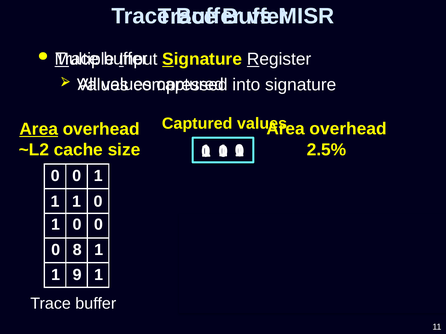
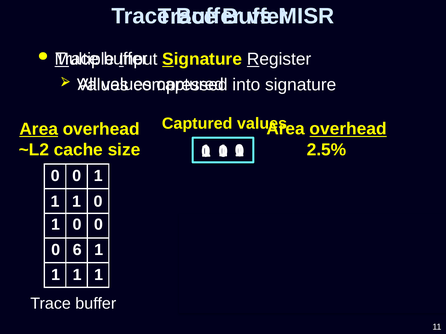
overhead underline: none -> present (348, 129)
8: 8 -> 6 (77, 250)
9: 9 -> 1 (77, 275)
